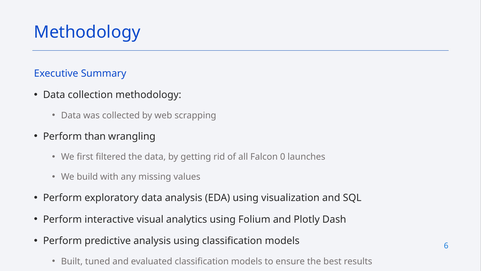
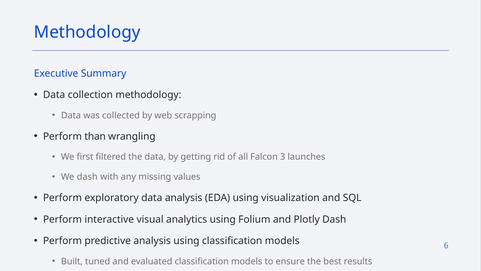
0: 0 -> 3 (283, 157)
We build: build -> dash (87, 177)
